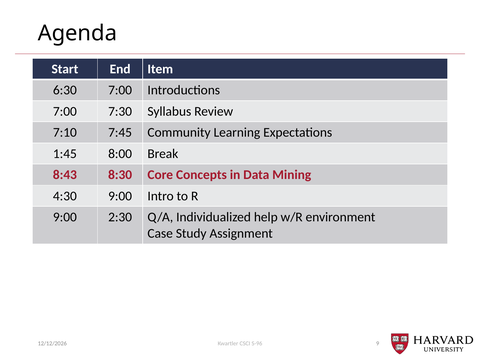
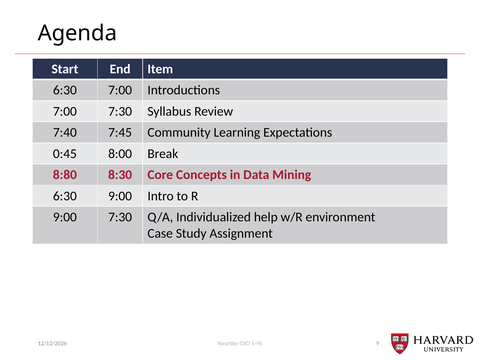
7:10: 7:10 -> 7:40 (65, 132)
1:45: 1:45 -> 0:45 (65, 154)
8:43: 8:43 -> 8:80 (65, 175)
4:30: 4:30 -> 6:30 (65, 196)
9:00 2:30: 2:30 -> 7:30 (120, 217)
